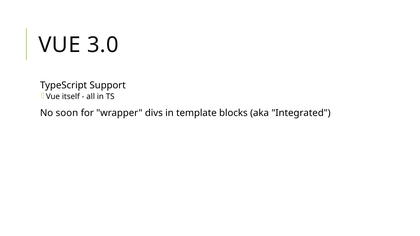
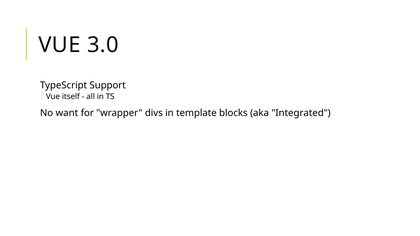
soon: soon -> want (67, 113)
